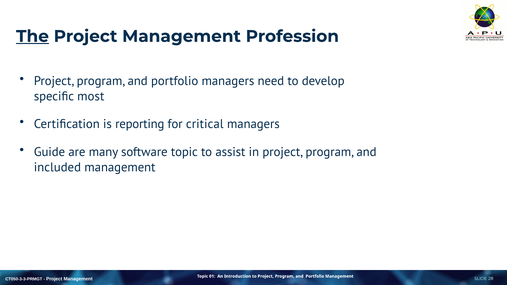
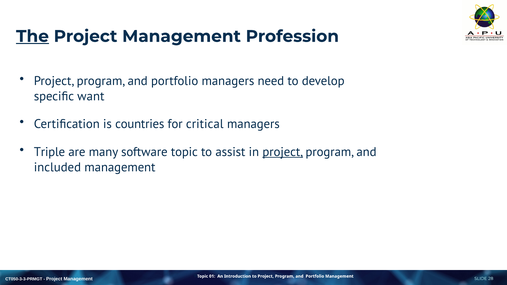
most: most -> want (91, 96)
reporting: reporting -> countries (140, 124)
Guide: Guide -> Triple (49, 152)
project underline: none -> present (283, 152)
